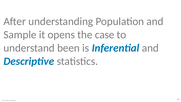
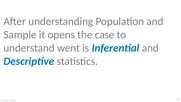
been: been -> went (68, 48)
